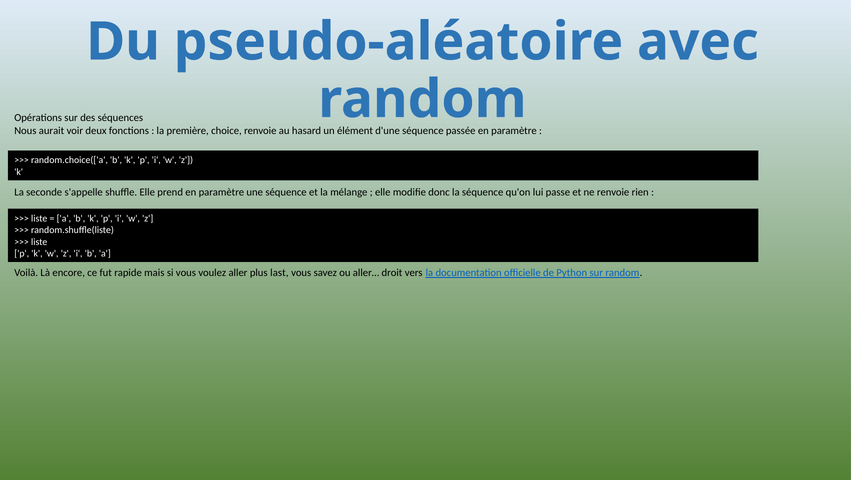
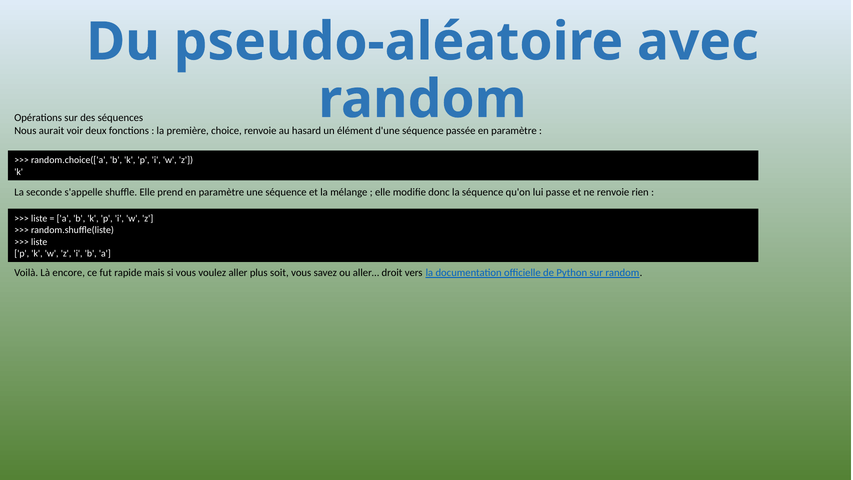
last: last -> soit (279, 273)
